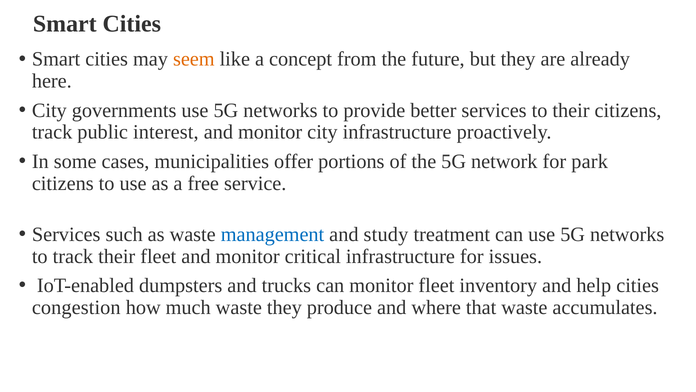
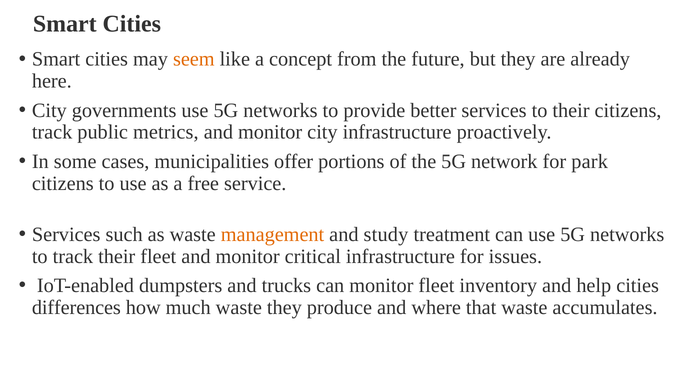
interest: interest -> metrics (166, 132)
management colour: blue -> orange (273, 234)
congestion: congestion -> differences (76, 307)
